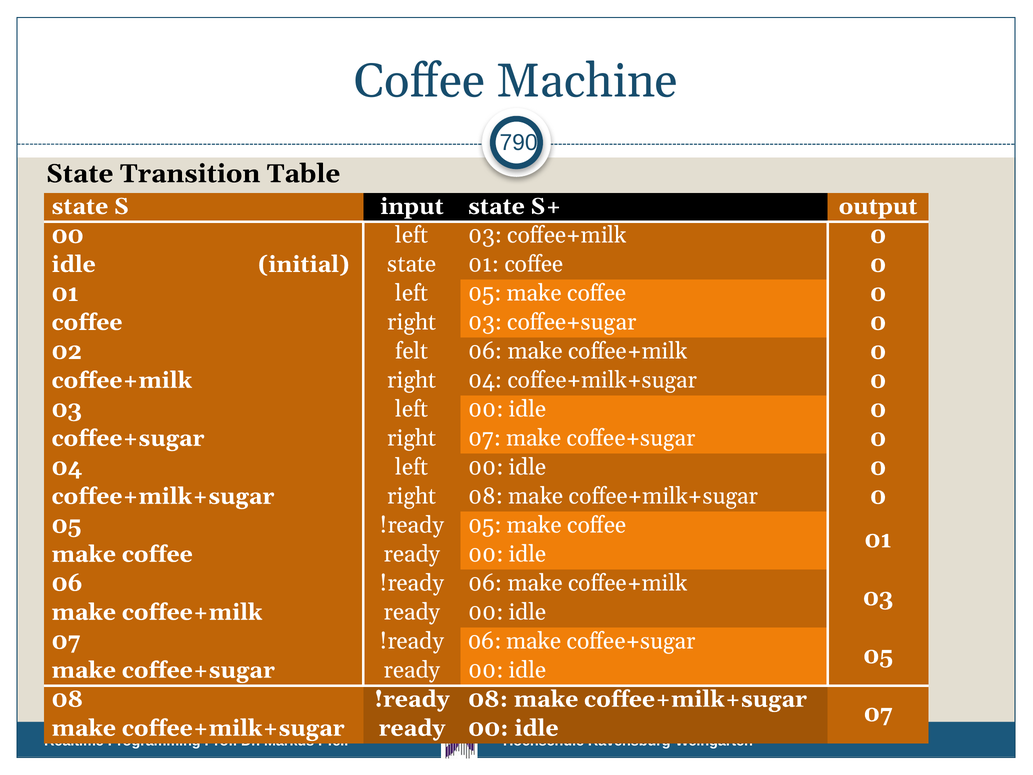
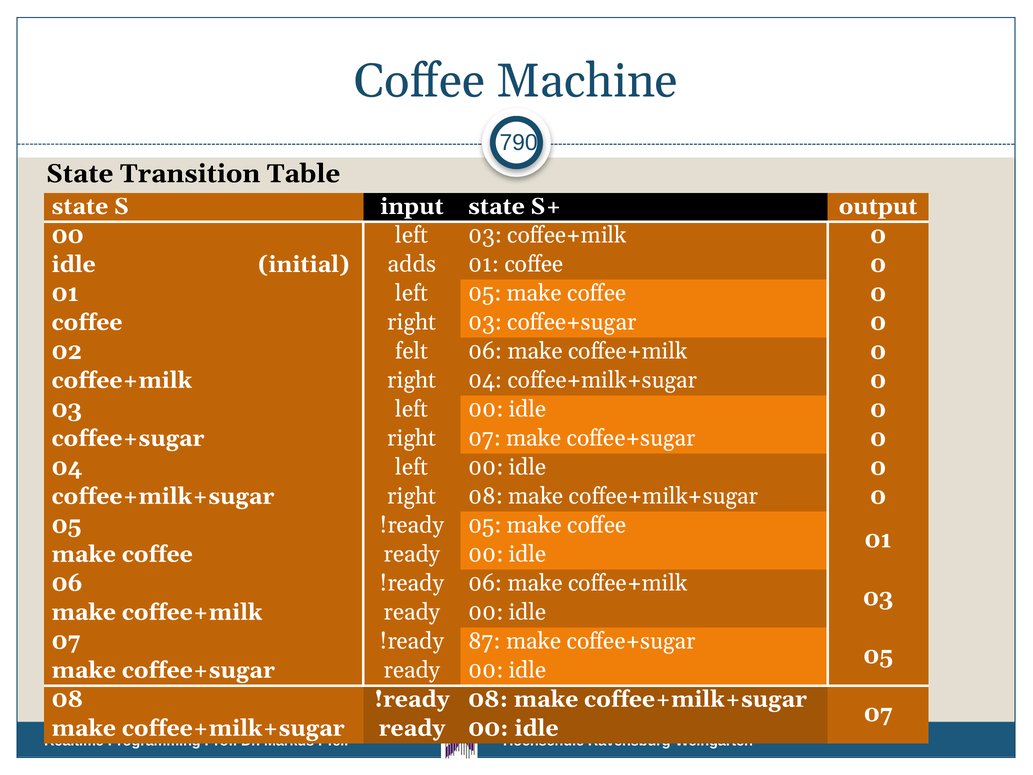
state: state -> adds (412, 264)
06: 06 -> 87 (484, 641)
